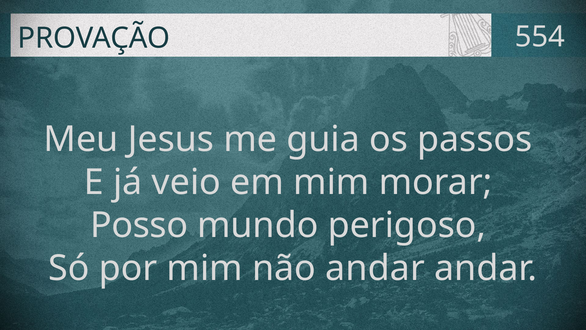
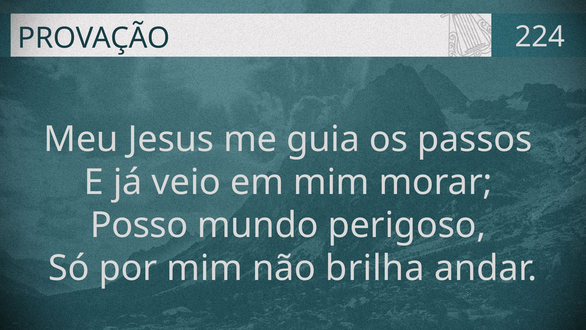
554: 554 -> 224 (540, 37)
não andar: andar -> brilha (375, 268)
